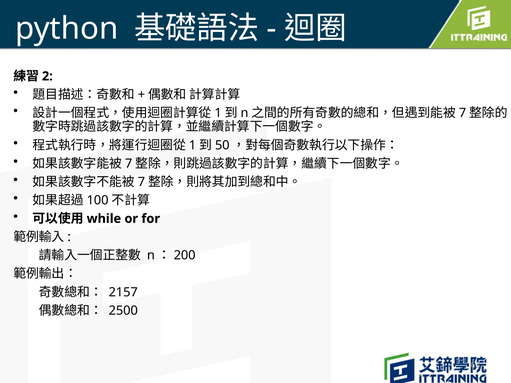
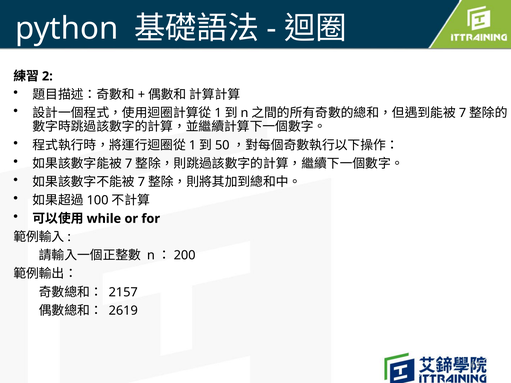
2500: 2500 -> 2619 (123, 311)
